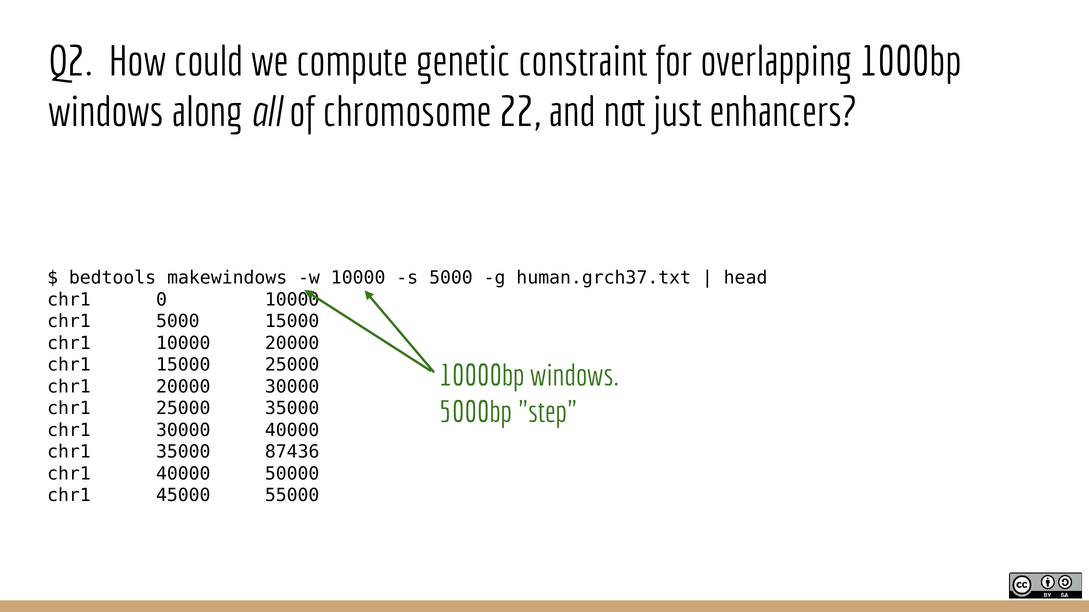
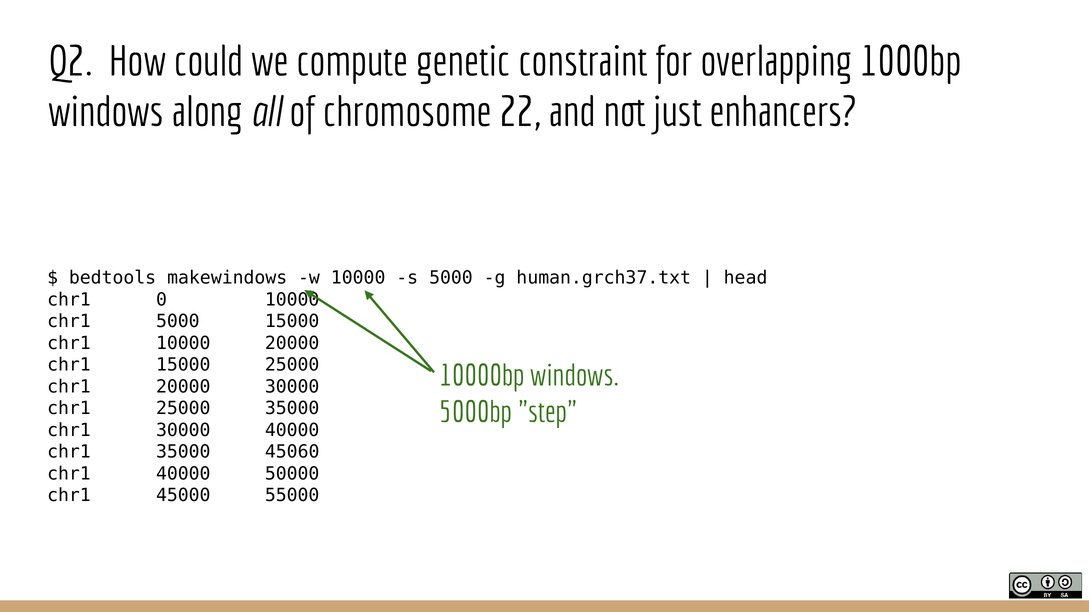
87436: 87436 -> 45060 (292, 452)
